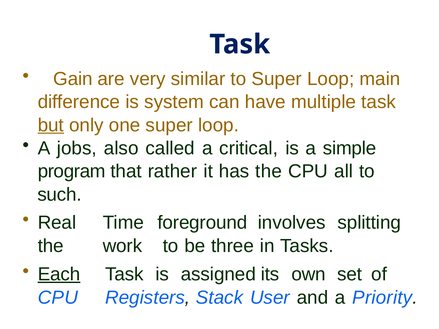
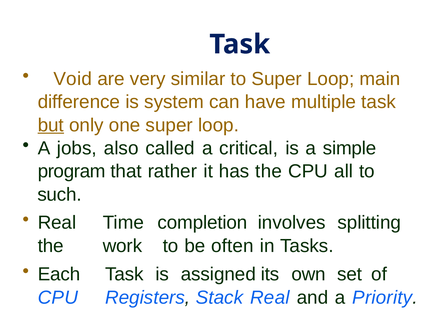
Gain: Gain -> Void (73, 79)
foreground: foreground -> completion (202, 223)
three: three -> often (232, 246)
Each underline: present -> none (59, 274)
Stack User: User -> Real (270, 298)
